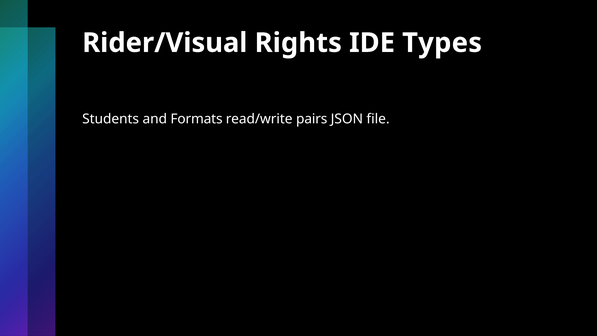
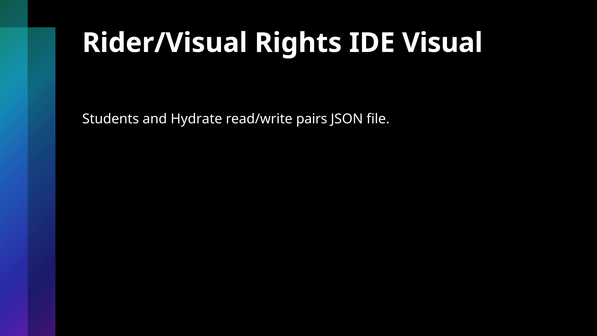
Types: Types -> Visual (442, 43)
Formats: Formats -> Hydrate (196, 119)
